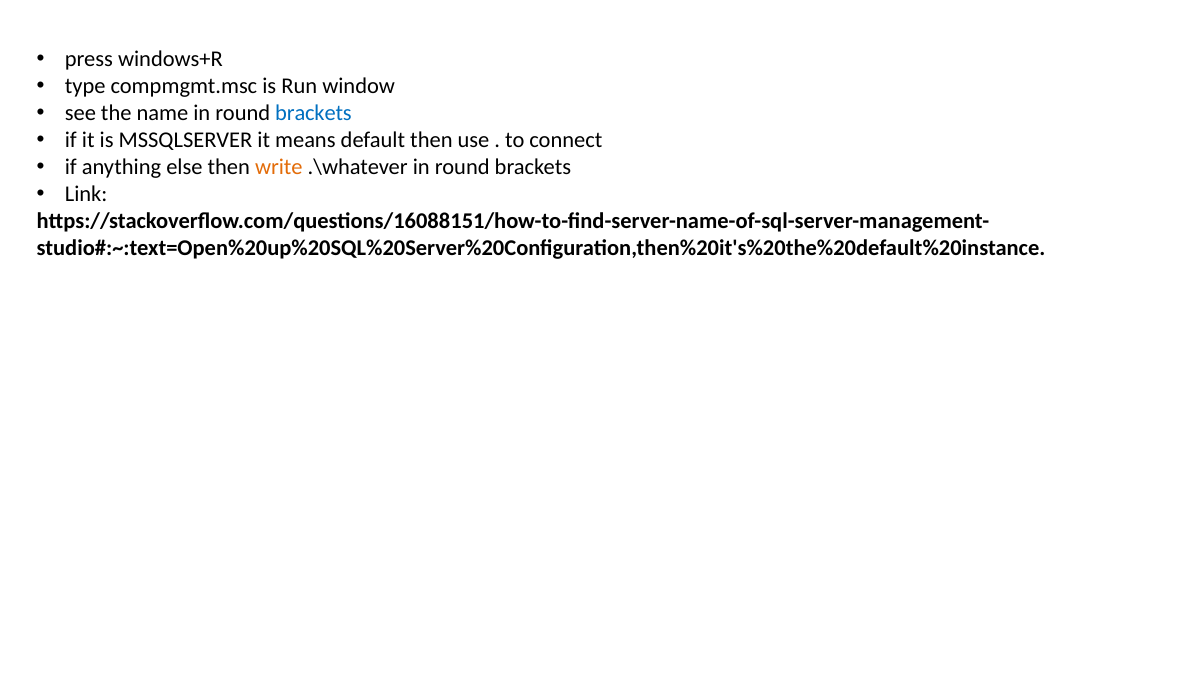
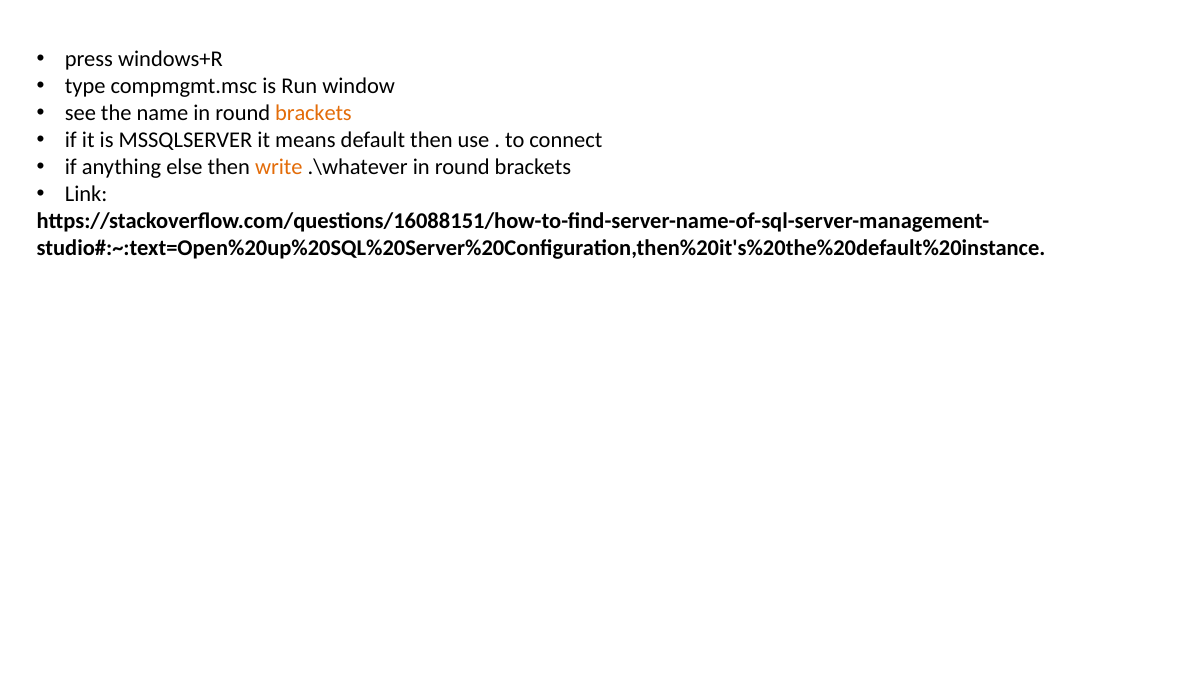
brackets colour: blue -> orange (313, 113)
